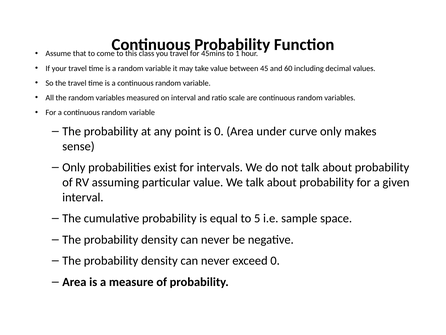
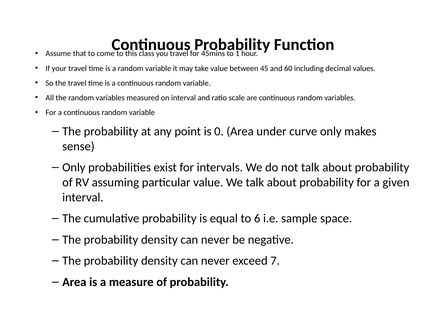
5: 5 -> 6 (257, 218)
exceed 0: 0 -> 7 (275, 260)
